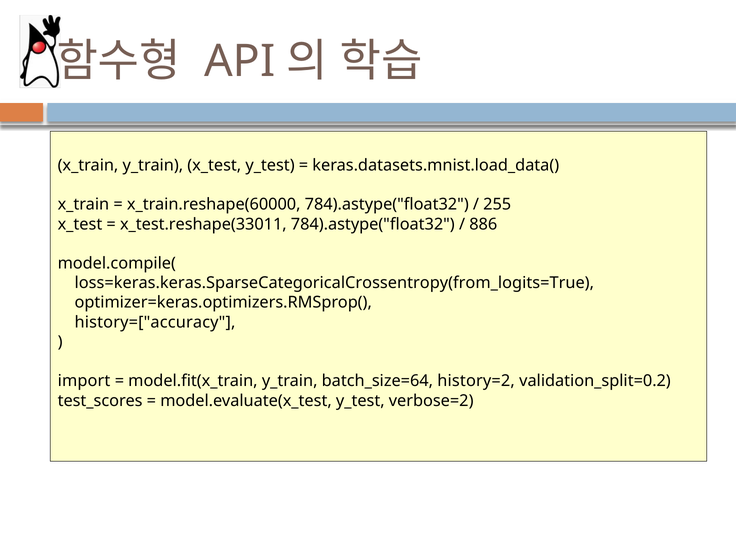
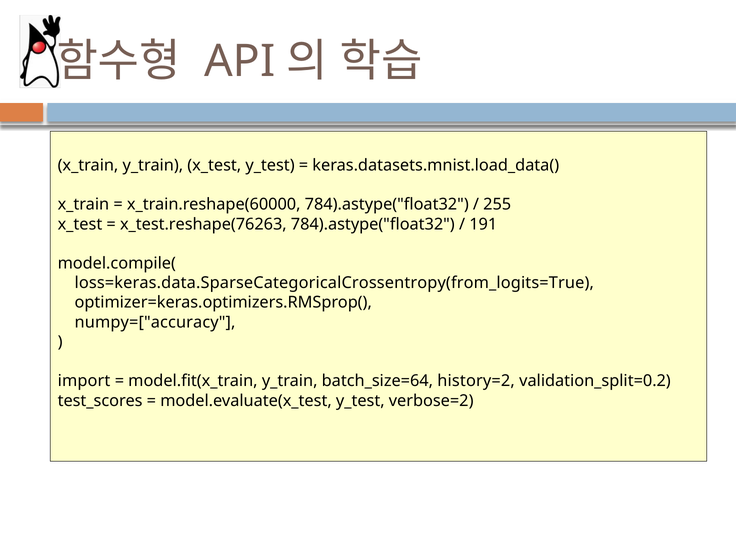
x_test.reshape(33011: x_test.reshape(33011 -> x_test.reshape(76263 (203, 224)
886: 886 -> 191 (483, 224)
loss=keras.keras.SparseCategoricalCrossentropy(from_logits=True: loss=keras.keras.SparseCategoricalCrossentropy(from_logits=True -> loss=keras.data.SparseCategoricalCrossentropy(from_logits=True (334, 283)
history=["accuracy: history=["accuracy -> numpy=["accuracy (155, 322)
